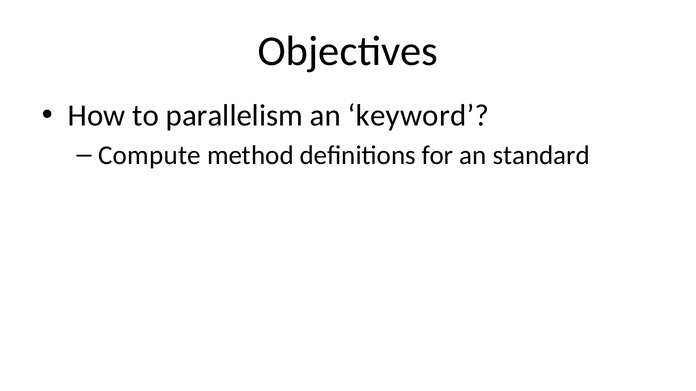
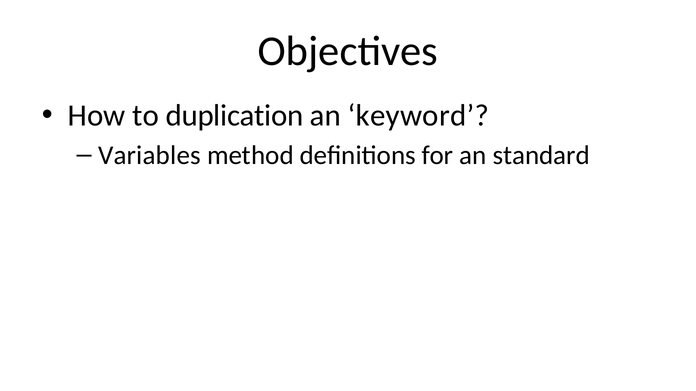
parallelism: parallelism -> duplication (235, 116)
Compute: Compute -> Variables (150, 156)
